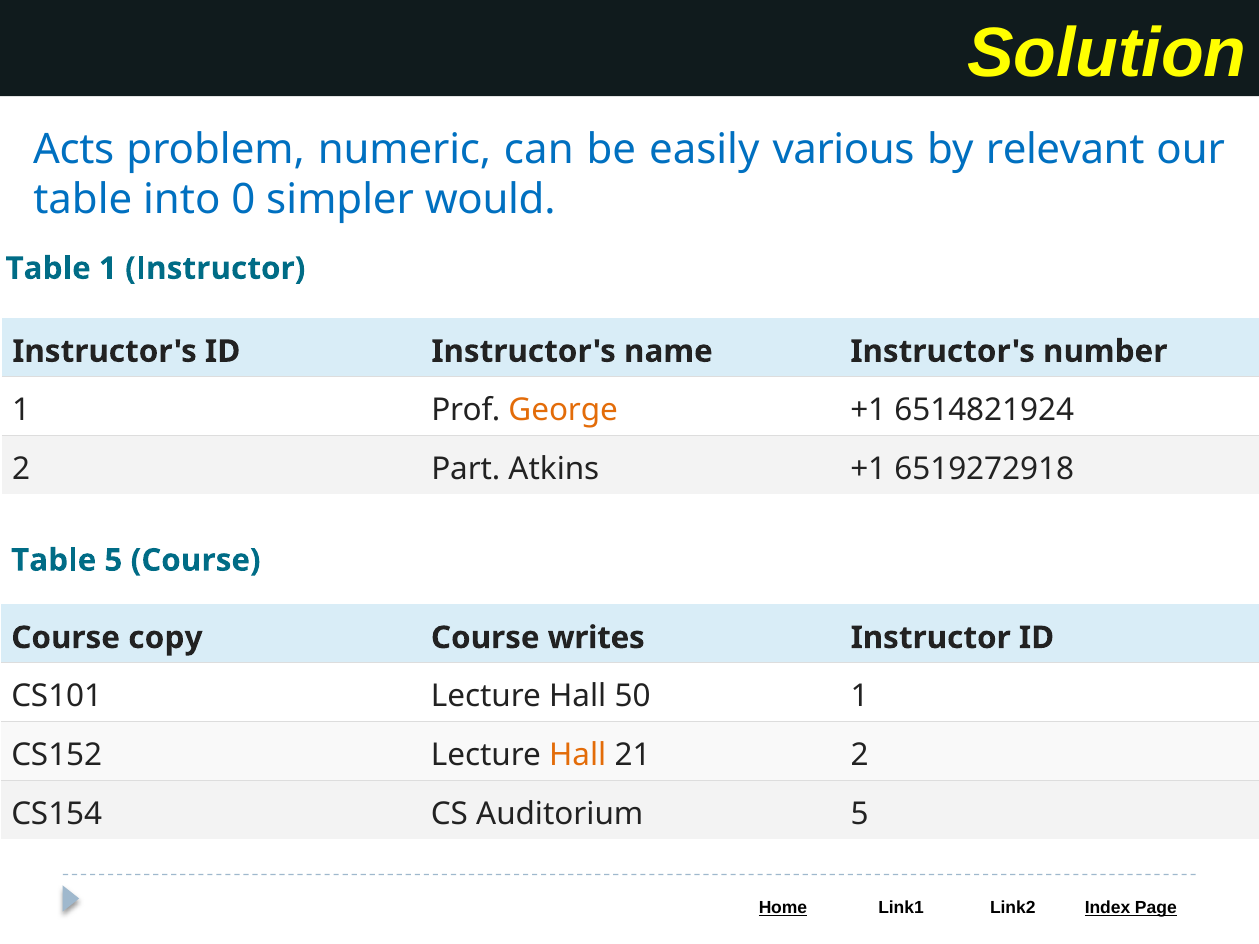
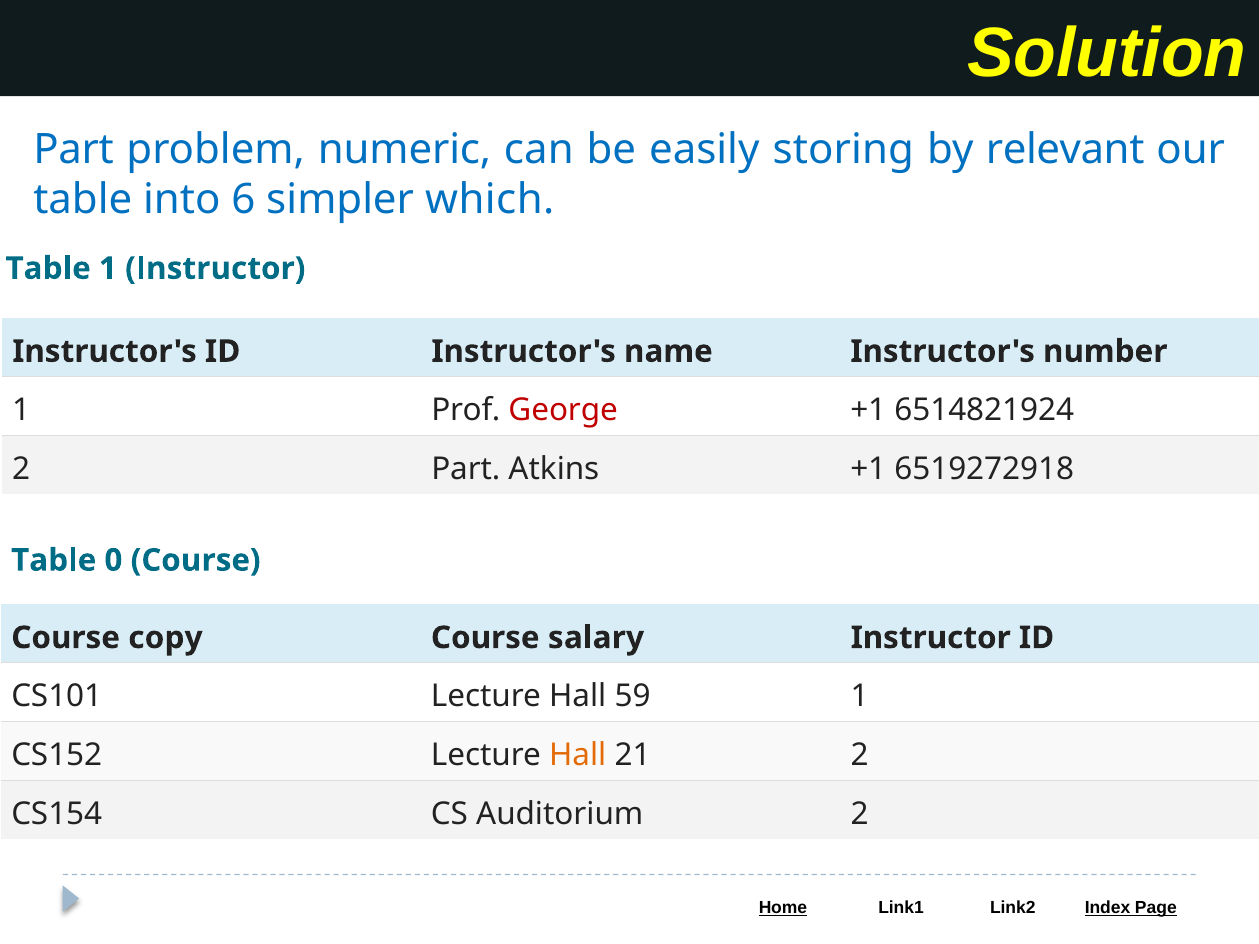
Acts: Acts -> Part (74, 150)
various: various -> storing (843, 150)
0: 0 -> 6 (243, 200)
would: would -> which (490, 200)
George colour: orange -> red (563, 410)
Table 5: 5 -> 0 (113, 560)
writes: writes -> salary (596, 638)
50: 50 -> 59 (633, 697)
Auditorium 5: 5 -> 2 (860, 814)
